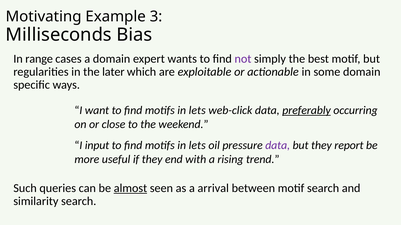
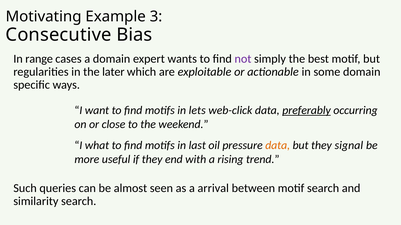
Milliseconds: Milliseconds -> Consecutive (59, 35)
input: input -> what (97, 146)
lets: lets -> last (197, 146)
data colour: purple -> orange (278, 146)
report: report -> signal (349, 146)
almost underline: present -> none (130, 189)
